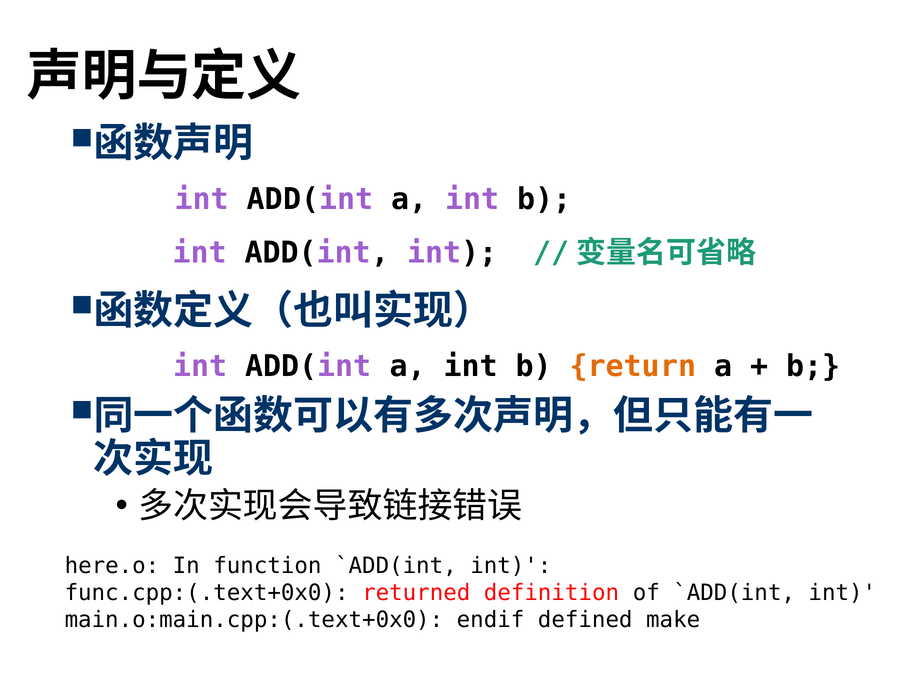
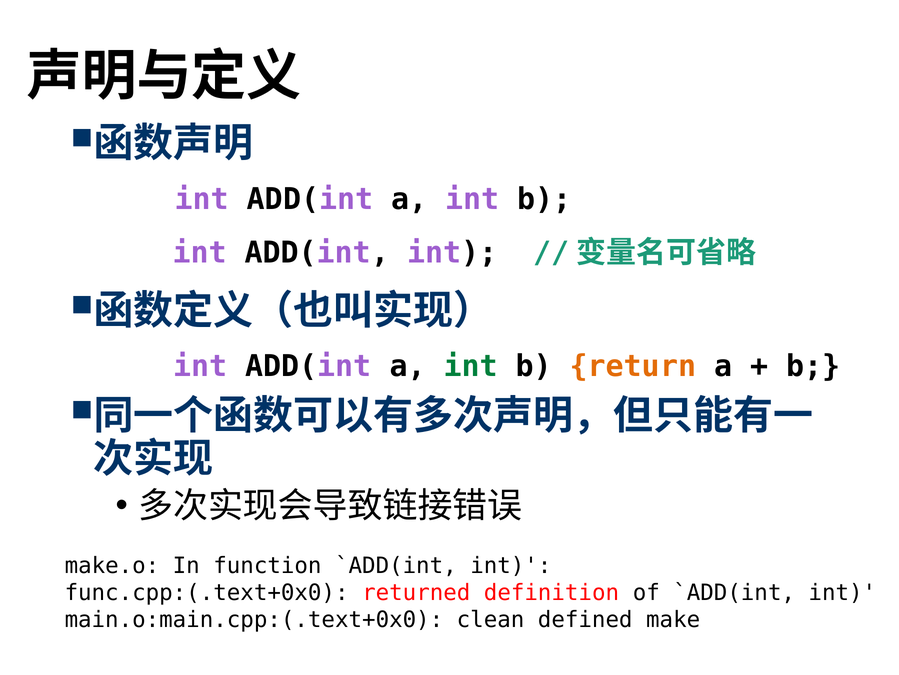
int colour: black -> green (471, 366)
here.o: here.o -> make.o (112, 565)
endif: endif -> clean (491, 619)
